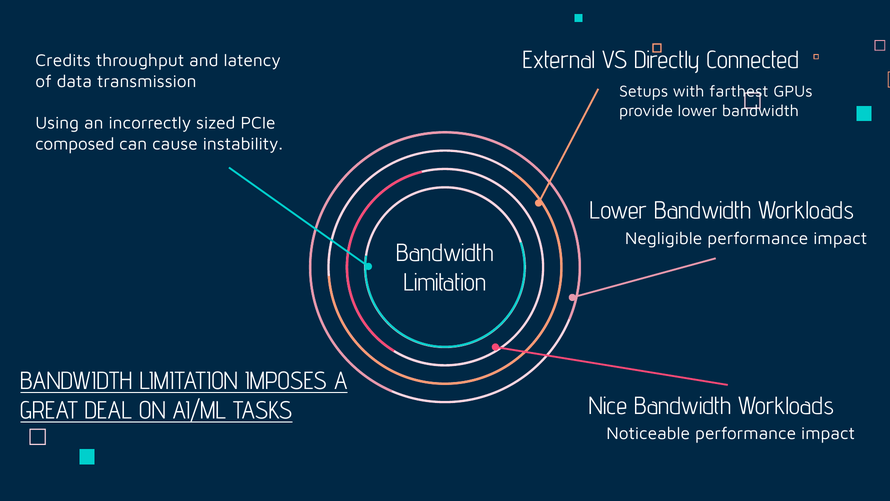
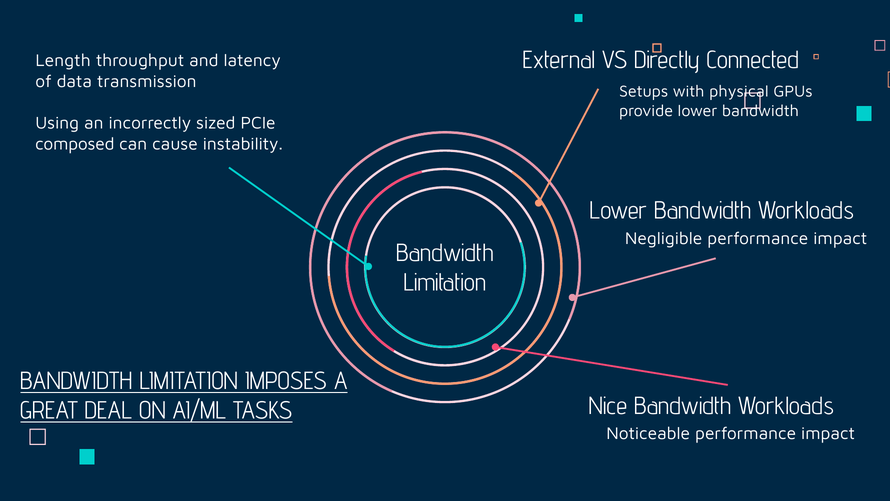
Credits: Credits -> Length (63, 61)
farthest: farthest -> physical (739, 91)
